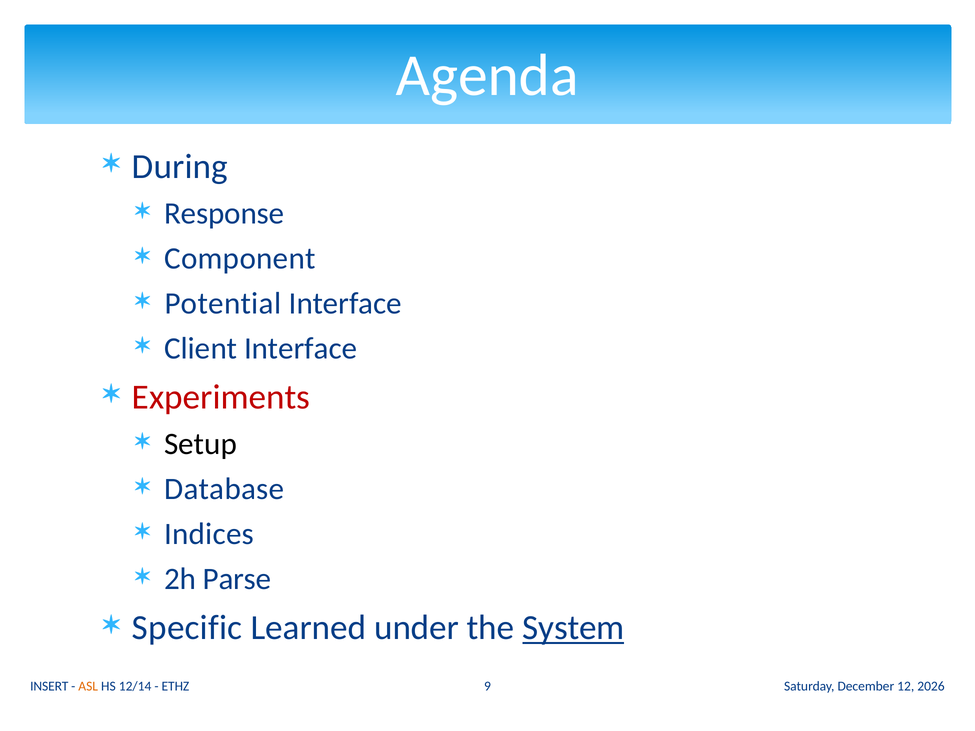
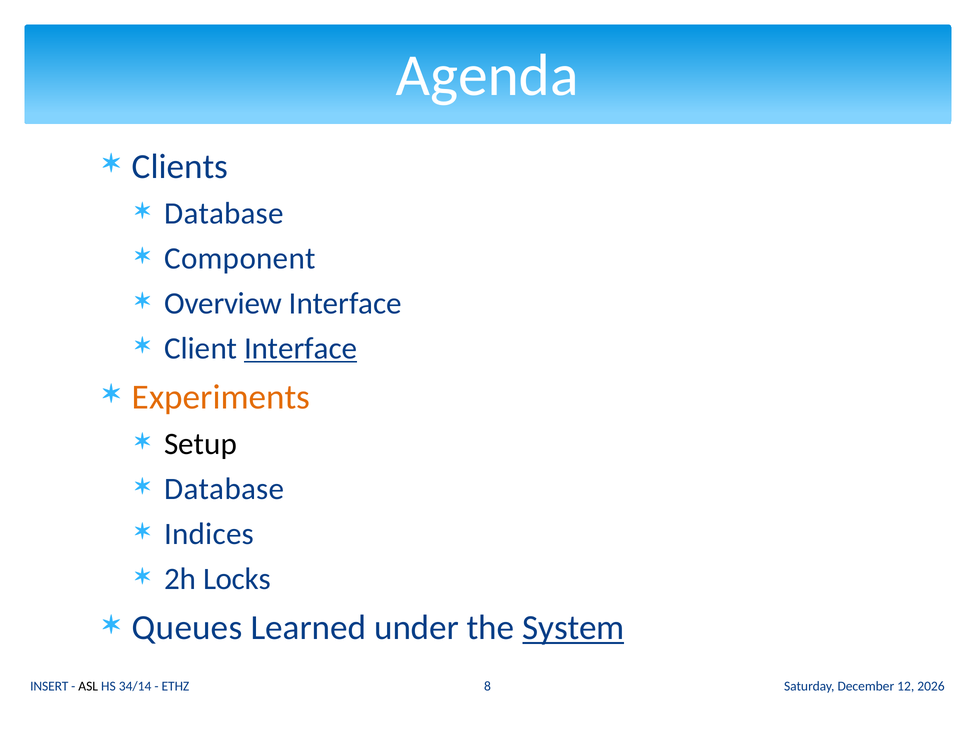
During: During -> Clients (180, 166)
Response: Response -> Database (224, 214)
Potential: Potential -> Overview (223, 303)
Interface underline: none -> present (301, 348)
Experiments colour: red -> orange (221, 397)
Parse: Parse -> Locks (237, 579)
Specific: Specific -> Queues (187, 628)
ASL colour: orange -> black (88, 687)
12/14: 12/14 -> 34/14 (135, 687)
9: 9 -> 8 (487, 687)
